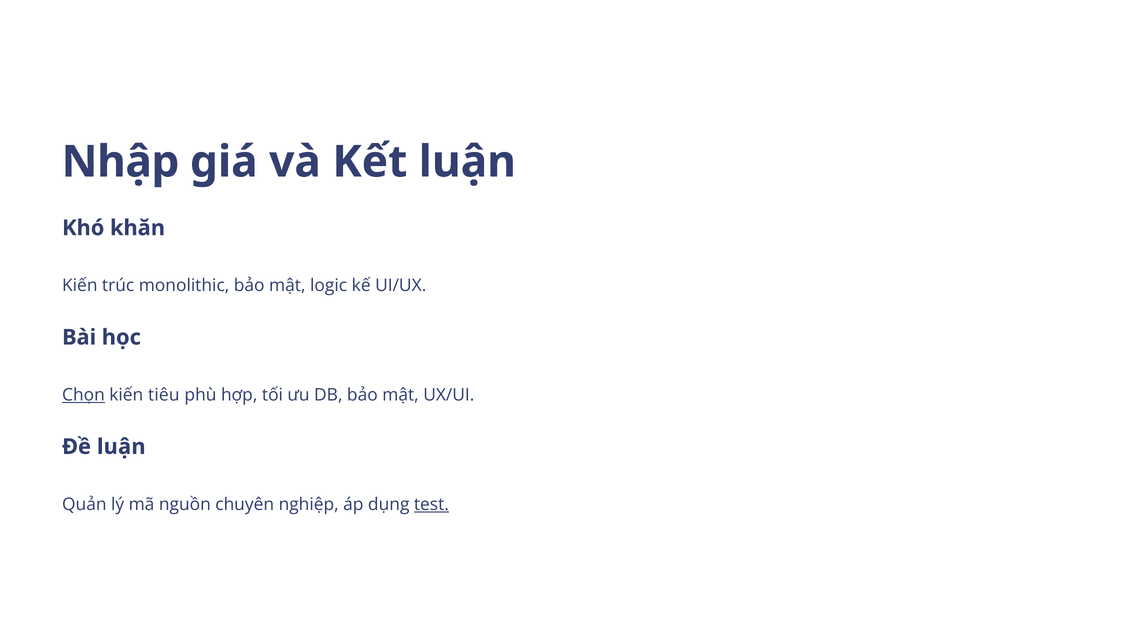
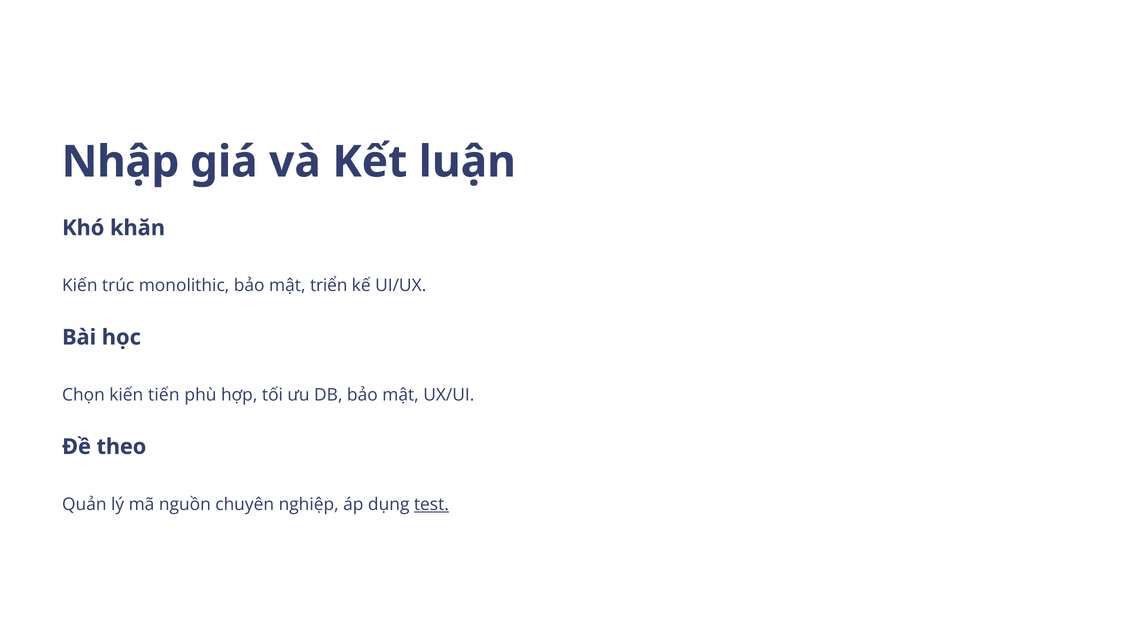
logic: logic -> triển (329, 286)
Chọn underline: present -> none (83, 395)
tiêu: tiêu -> tiến (164, 395)
Đề luận: luận -> theo (121, 447)
